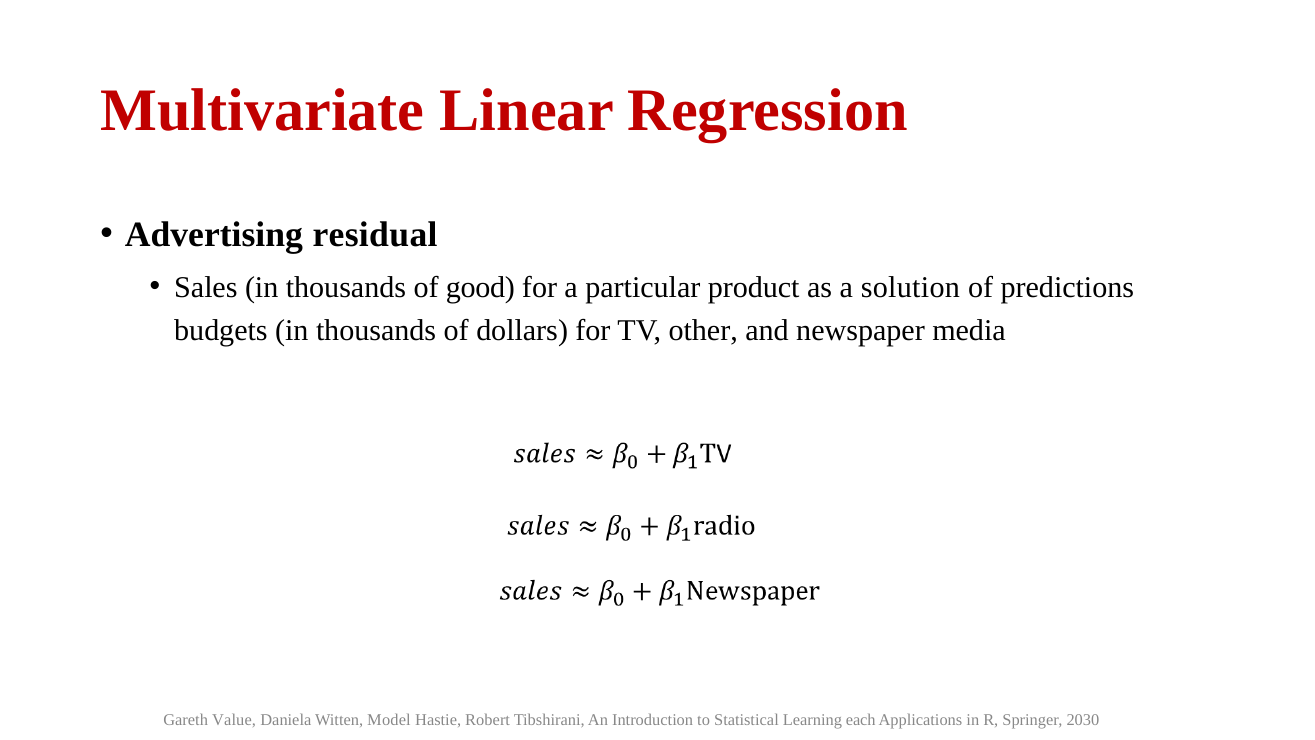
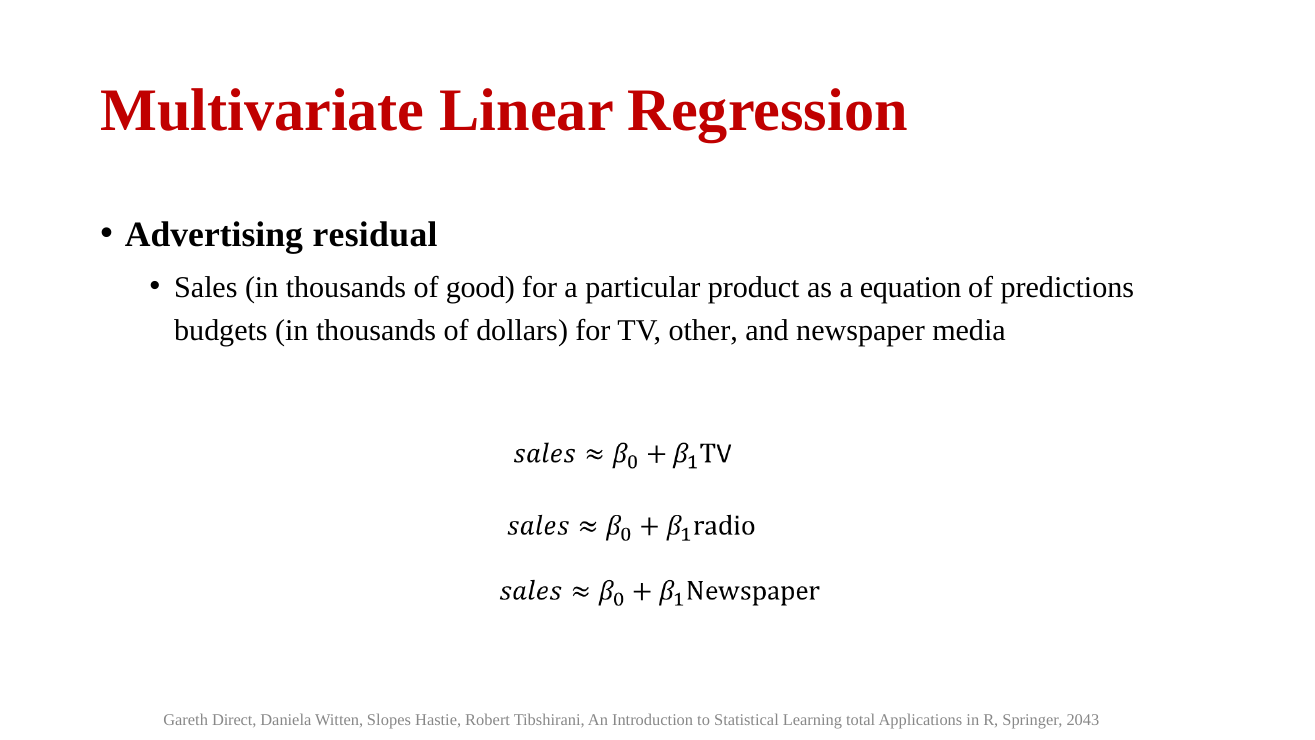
solution: solution -> equation (911, 287)
Value: Value -> Direct (234, 720)
Model: Model -> Slopes (389, 720)
each: each -> total (861, 720)
2030: 2030 -> 2043 (1083, 720)
